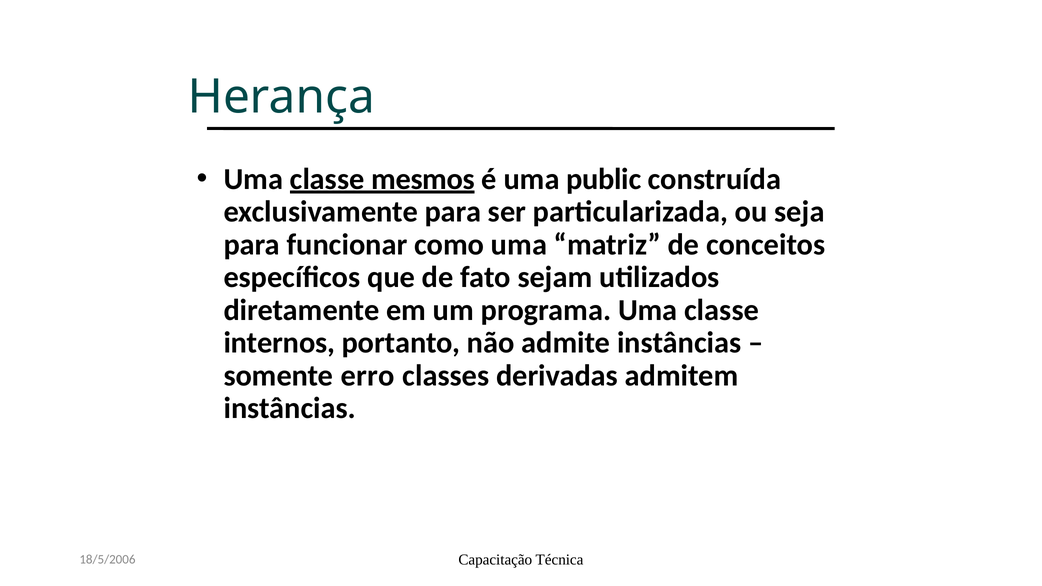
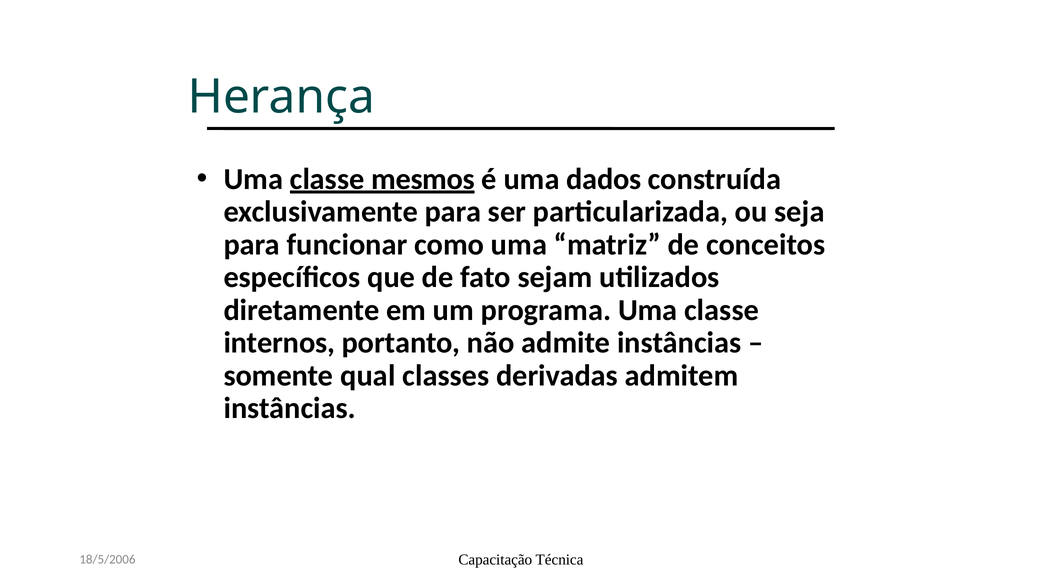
public: public -> dados (604, 179)
erro: erro -> qual (368, 376)
